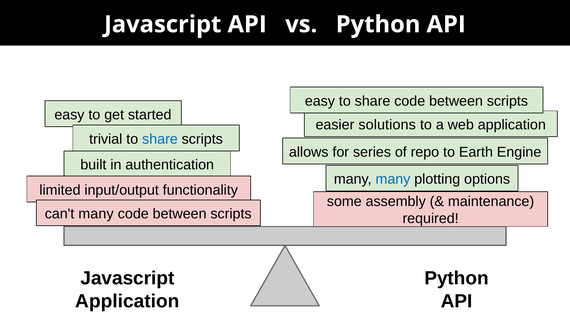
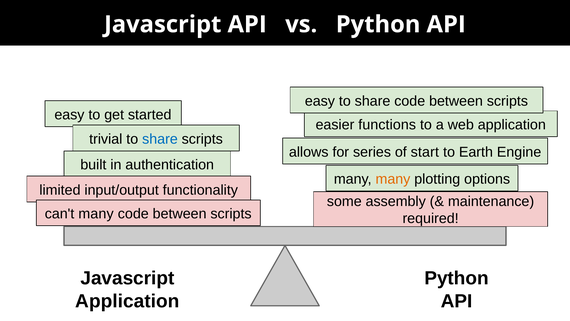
solutions: solutions -> functions (387, 125)
repo: repo -> start (425, 152)
many colour: blue -> orange (393, 179)
